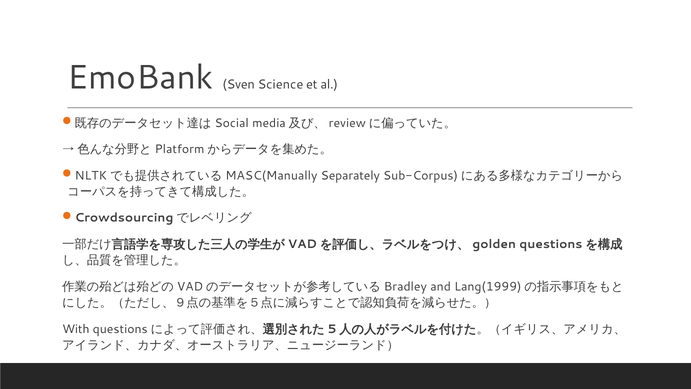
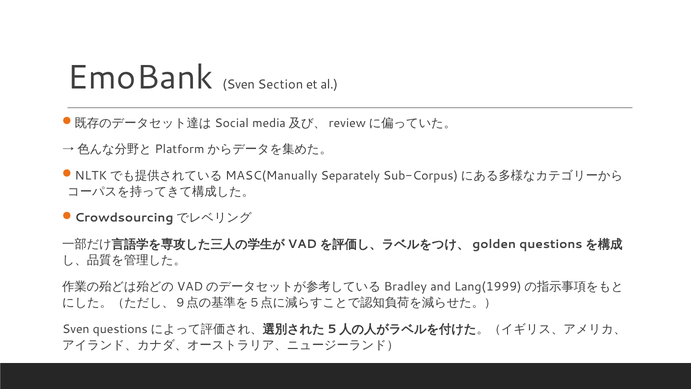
Science: Science -> Section (280, 84)
With: With -> Sven (76, 329)
